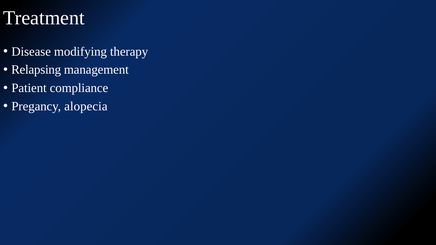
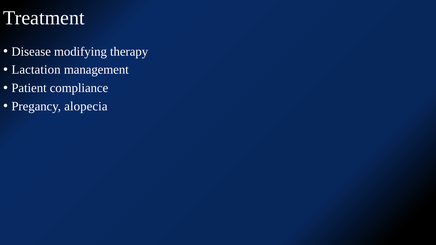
Relapsing: Relapsing -> Lactation (36, 70)
